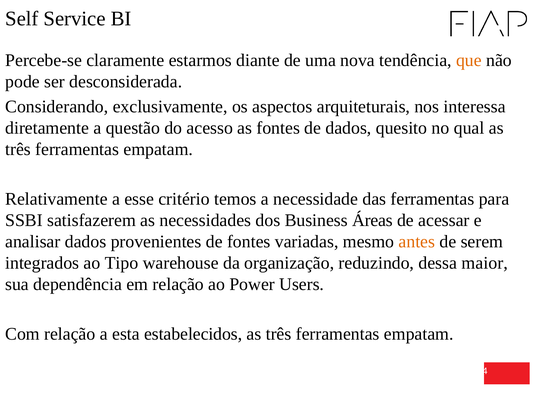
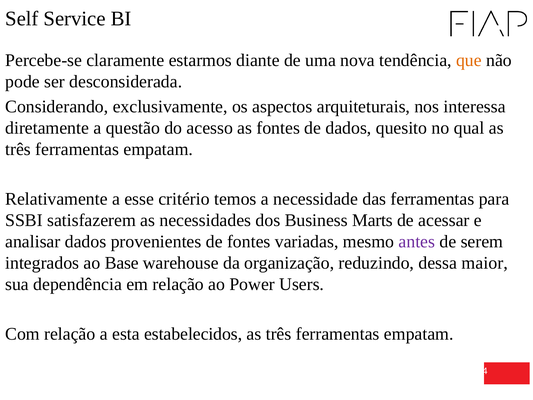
Áreas: Áreas -> Marts (373, 220)
antes colour: orange -> purple (417, 241)
Tipo: Tipo -> Base (122, 263)
